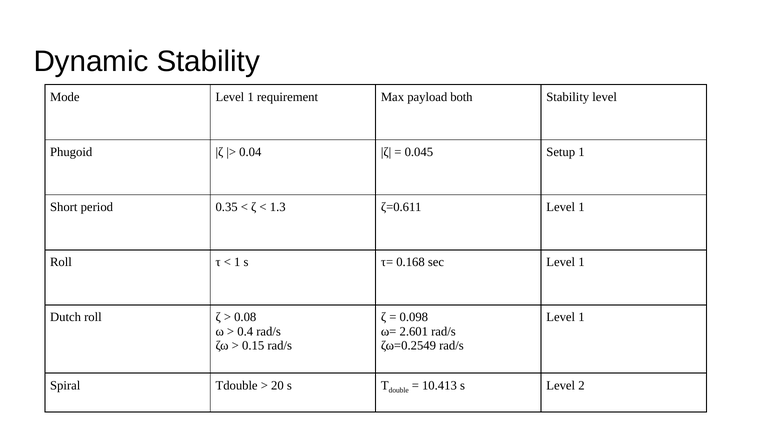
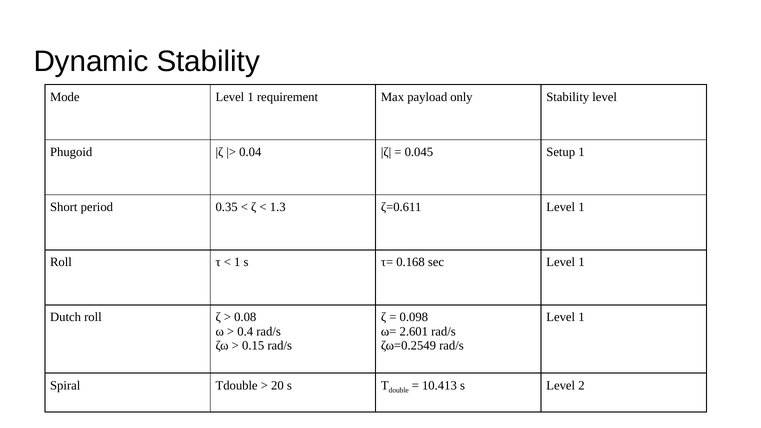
both: both -> only (461, 97)
